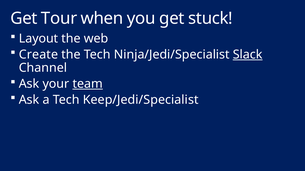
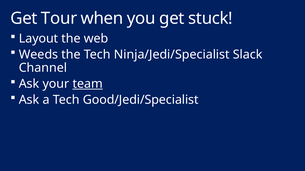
Create: Create -> Weeds (38, 55)
Slack underline: present -> none (248, 55)
Keep/Jedi/Specialist: Keep/Jedi/Specialist -> Good/Jedi/Specialist (141, 100)
